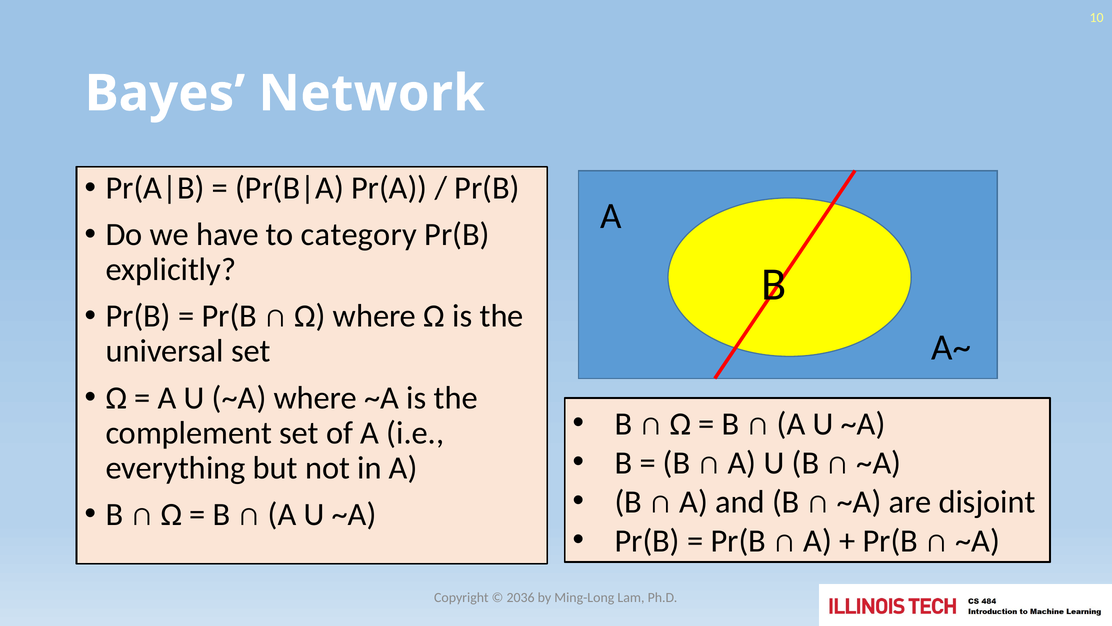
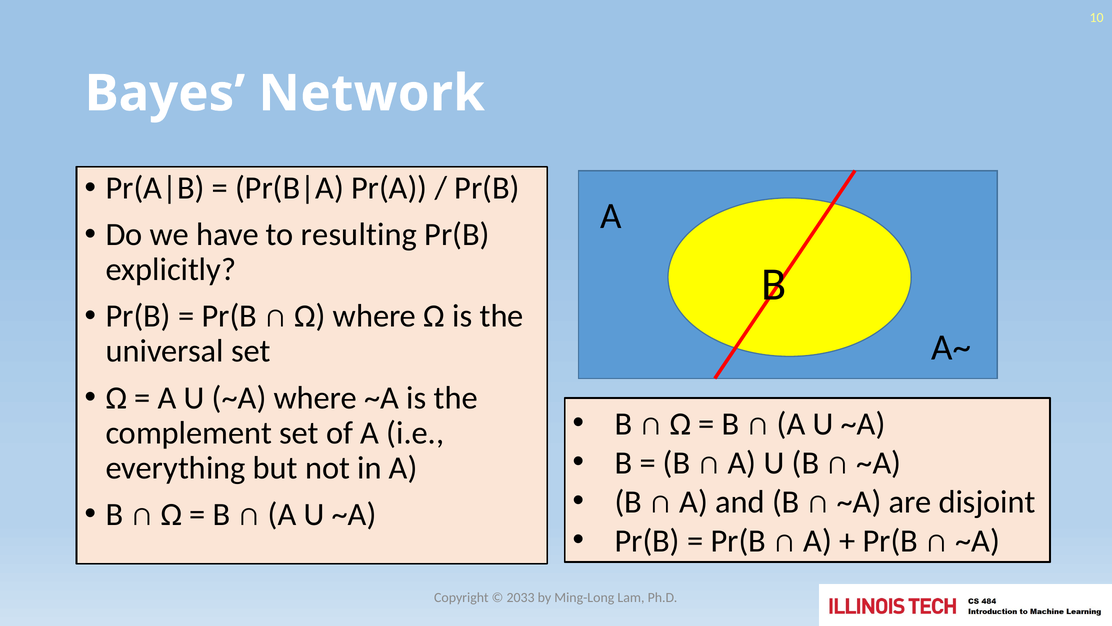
category: category -> resulting (359, 235)
2036: 2036 -> 2033 (521, 597)
